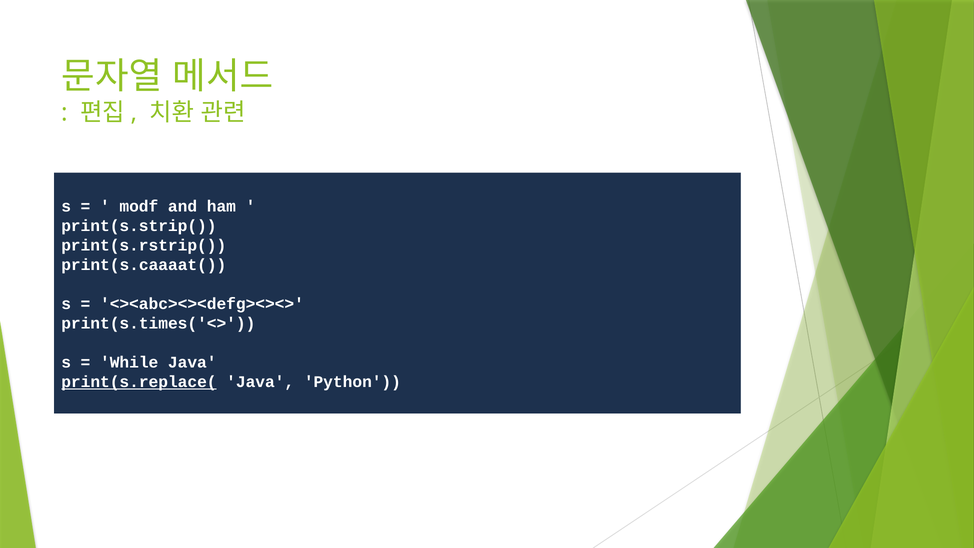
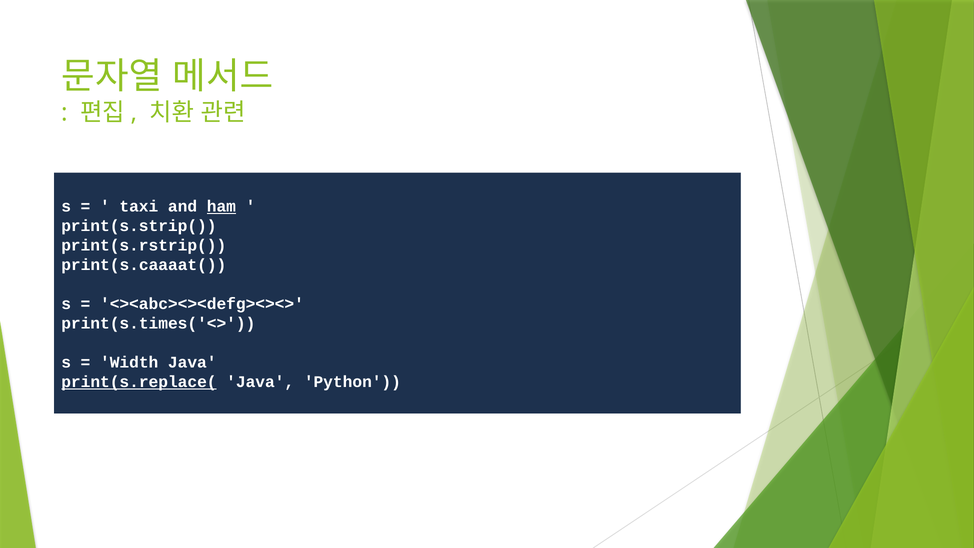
modf: modf -> taxi (139, 207)
ham underline: none -> present (221, 207)
While: While -> Width (129, 362)
